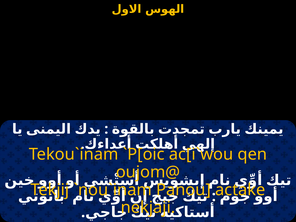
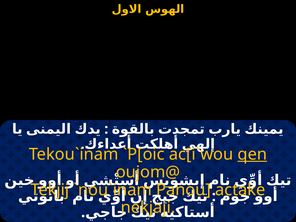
qen underline: none -> present (252, 154)
